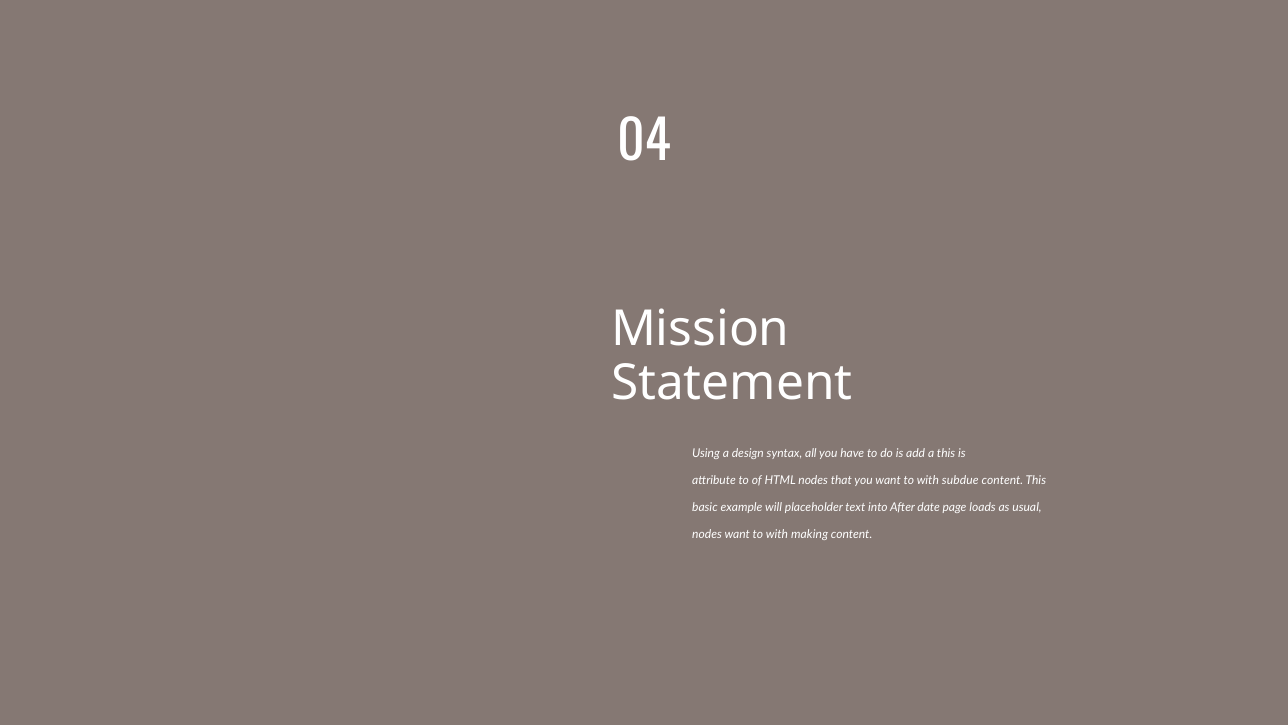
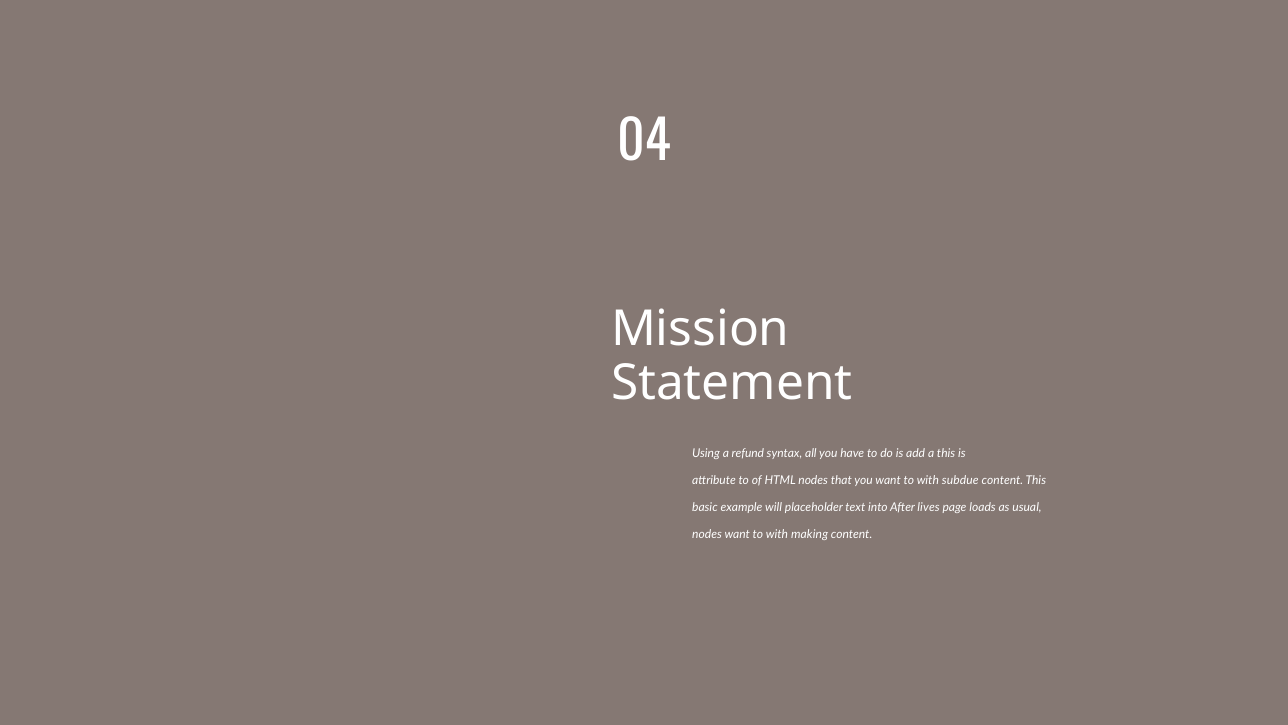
design: design -> refund (748, 453)
date: date -> lives (929, 507)
